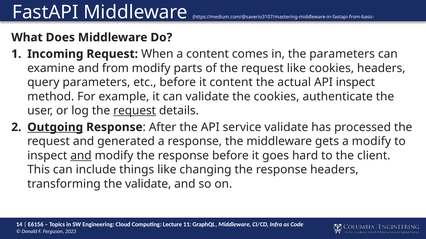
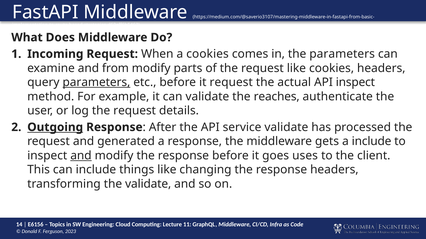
a content: content -> cookies (208, 54)
parameters underline: none -> present (96, 83)
it content: content -> request (231, 83)
the cookies: cookies -> reaches (277, 97)
request underline: present -> none (135, 111)
a modify: modify -> include (372, 142)
hard: hard -> uses (305, 156)
